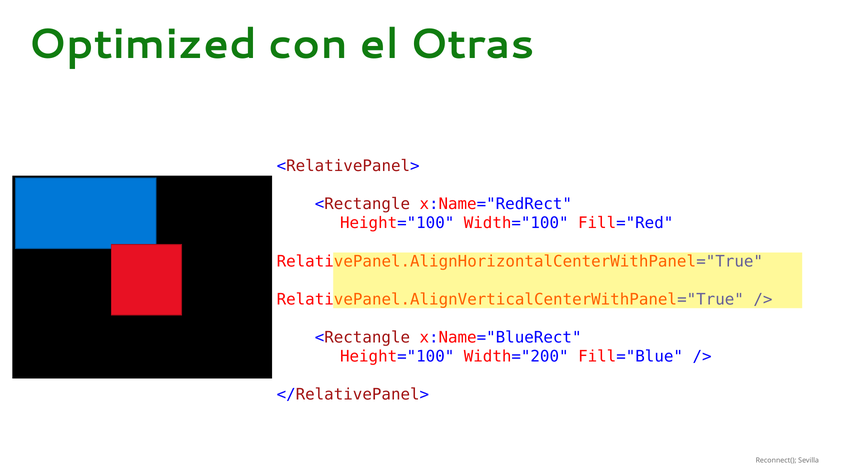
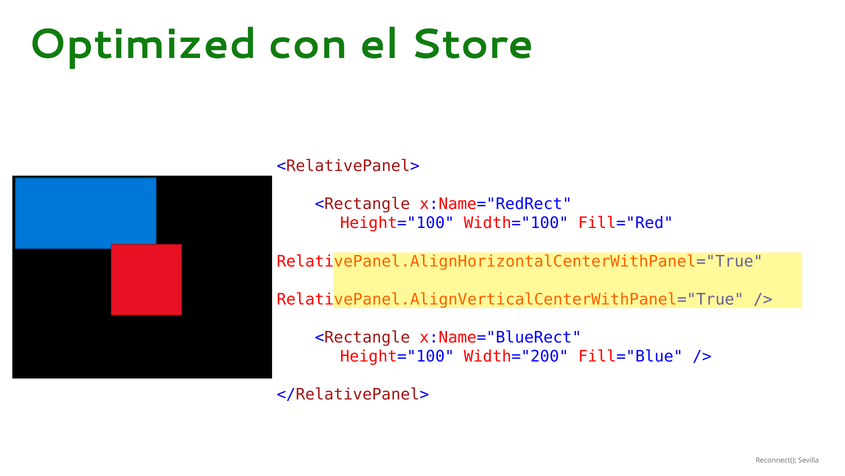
Otras: Otras -> Store (472, 44)
